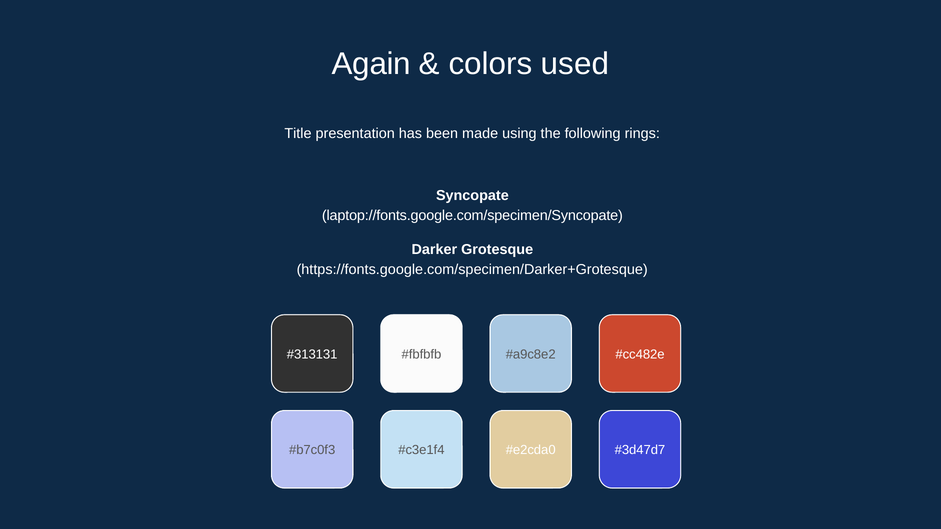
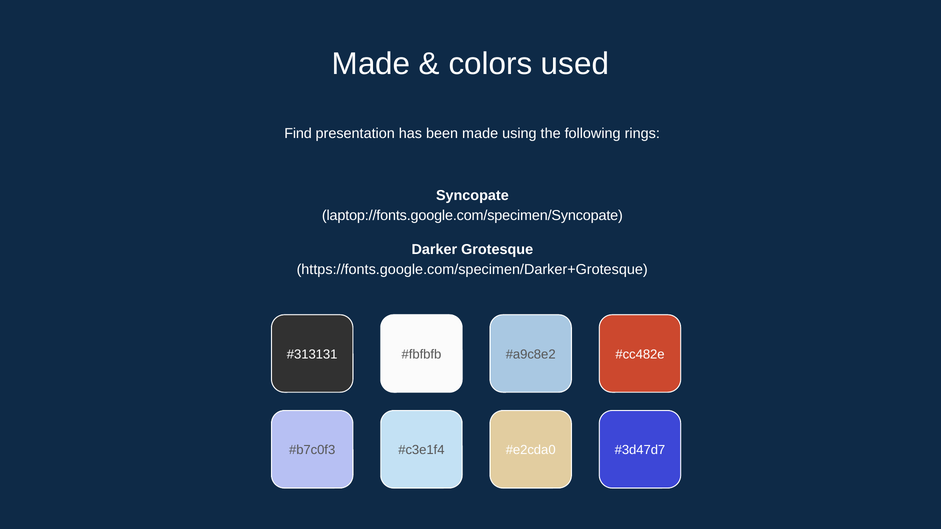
Again: Again -> Made (371, 64)
Title: Title -> Find (298, 134)
